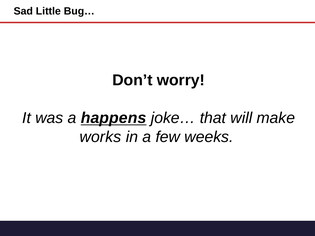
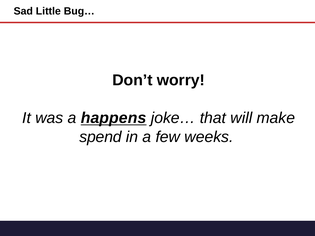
works: works -> spend (101, 137)
